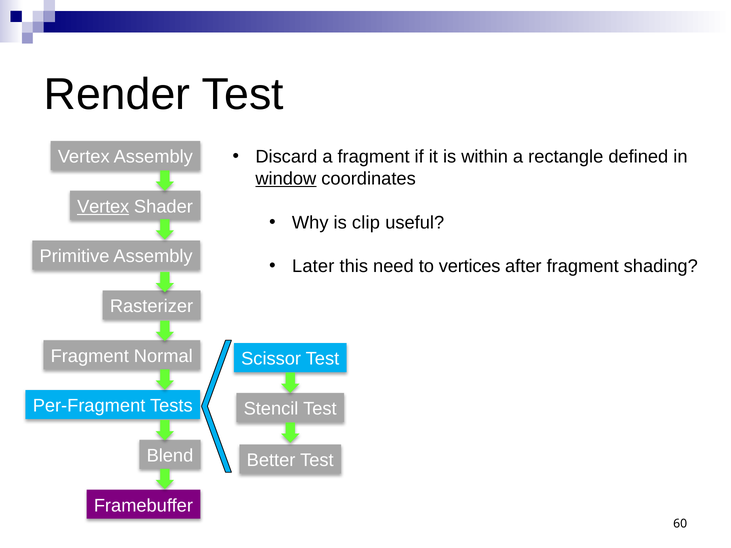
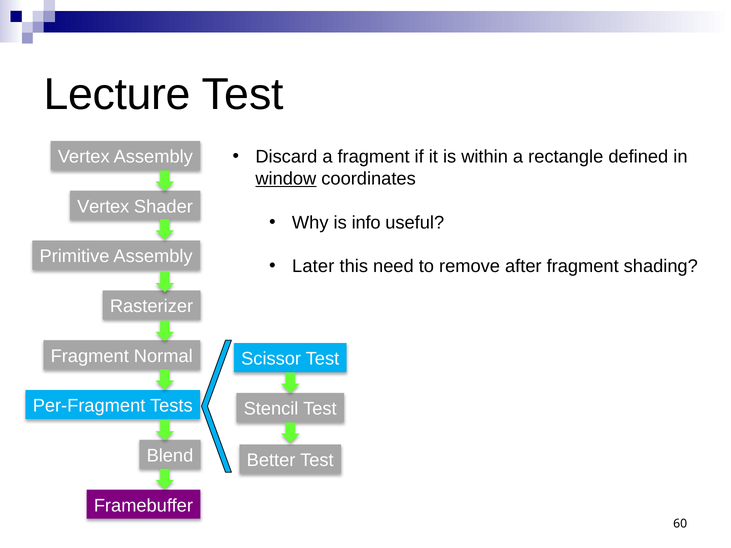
Render: Render -> Lecture (117, 94)
Vertex underline: present -> none (103, 207)
clip: clip -> info (366, 223)
vertices: vertices -> remove (470, 267)
